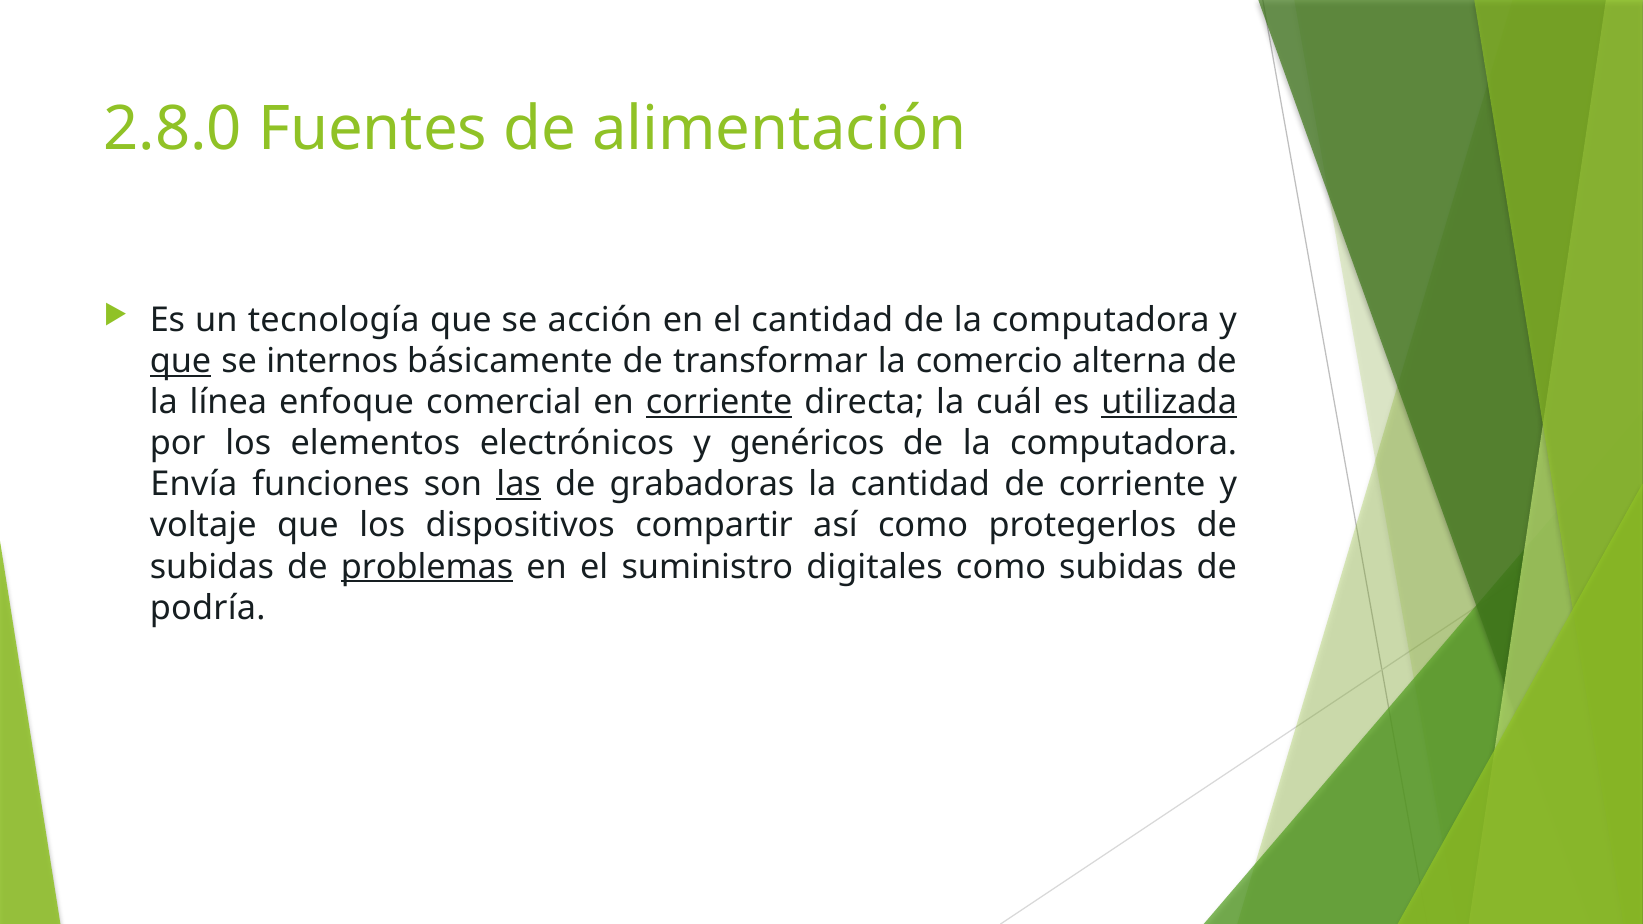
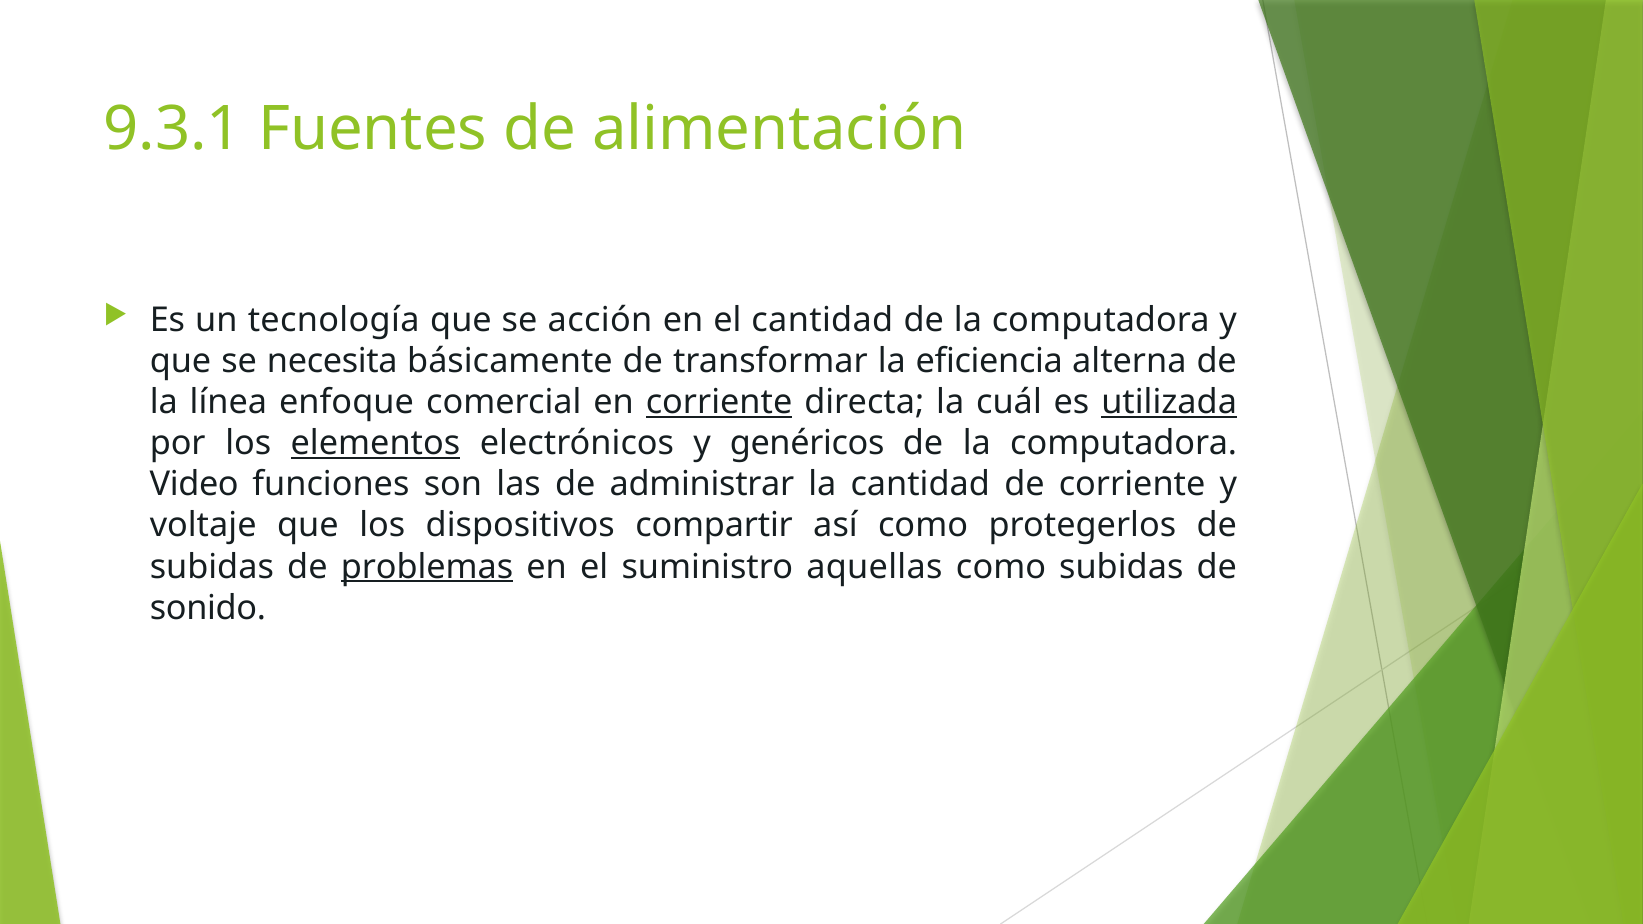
2.8.0: 2.8.0 -> 9.3.1 (173, 130)
que underline: present -> none (181, 361)
internos: internos -> necesita (332, 361)
comercio: comercio -> eficiencia (989, 361)
elementos underline: none -> present (375, 444)
Envía: Envía -> Video (194, 485)
las underline: present -> none (519, 485)
grabadoras: grabadoras -> administrar (702, 485)
digitales: digitales -> aquellas (874, 567)
podría: podría -> sonido (208, 608)
